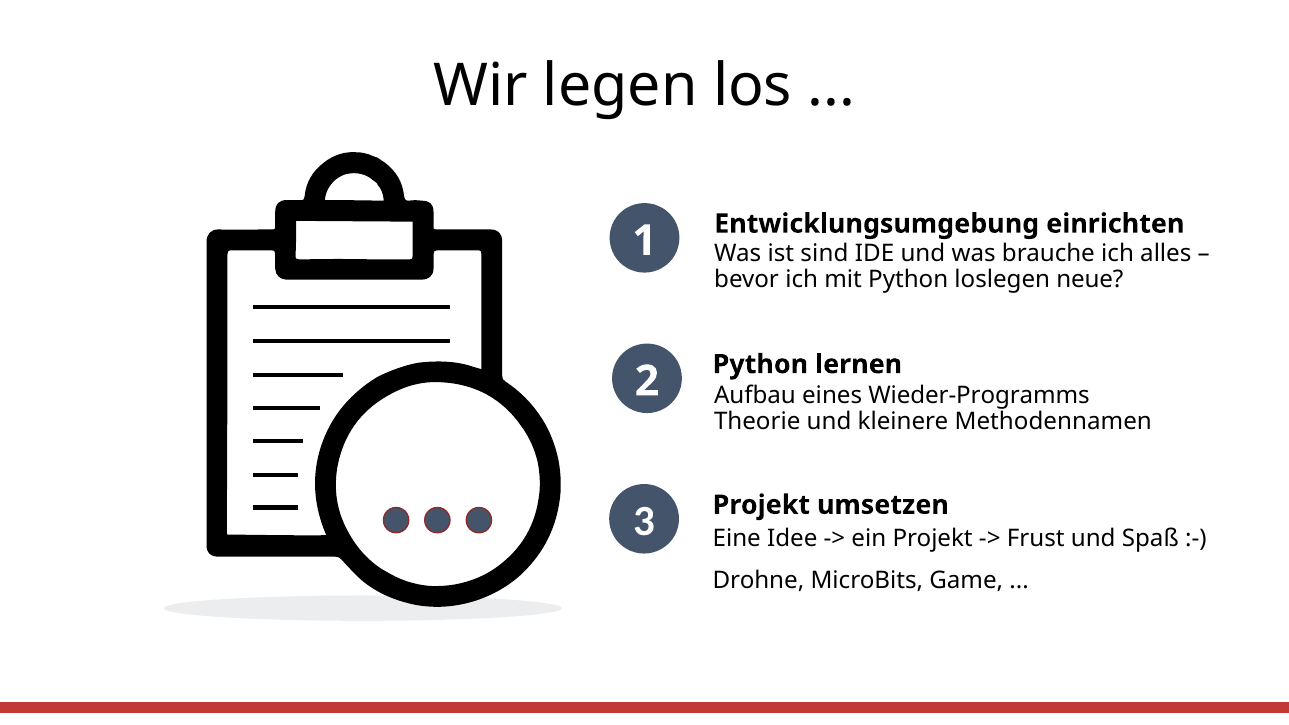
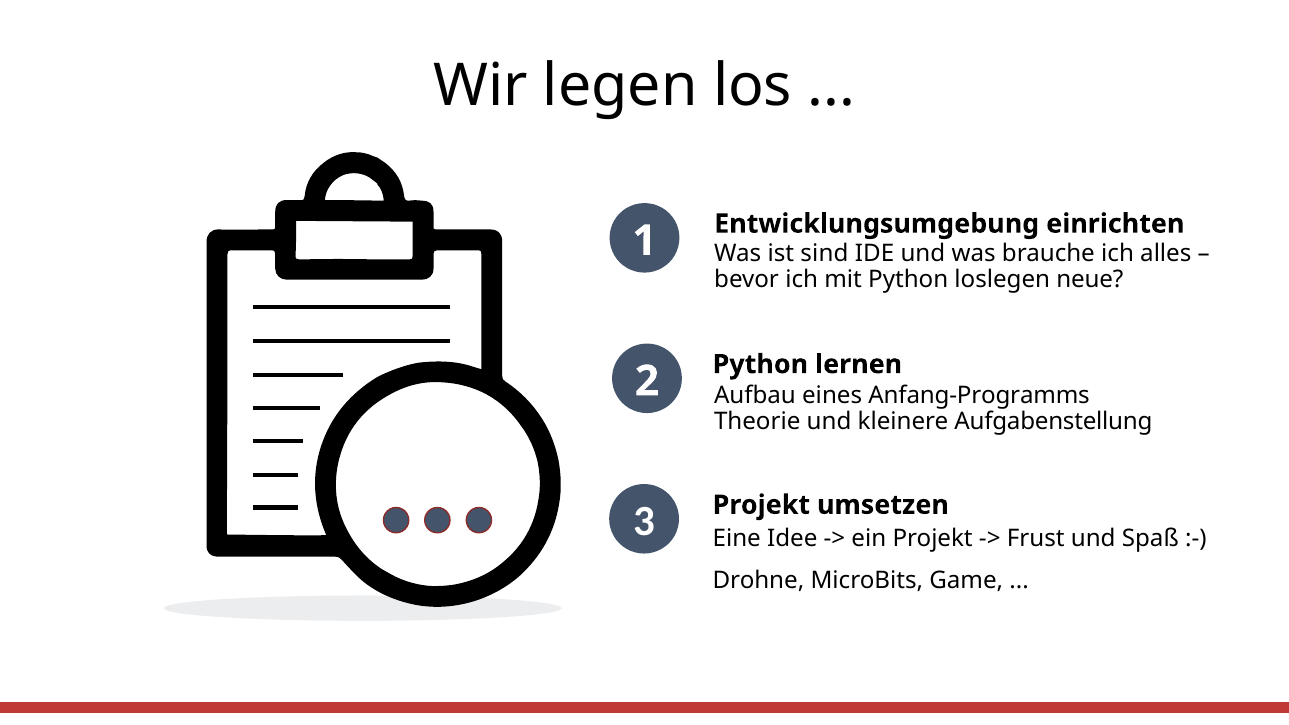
Wieder-Programms: Wieder-Programms -> Anfang-Programms (979, 396)
Methodennamen: Methodennamen -> Aufgabenstellung (1053, 422)
